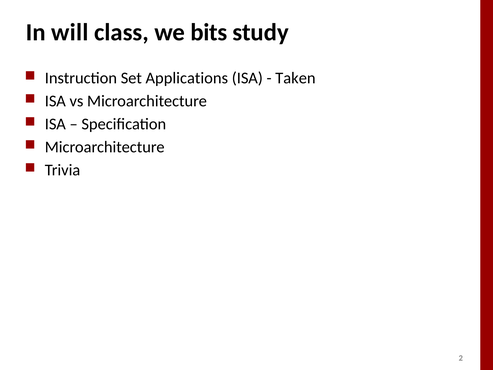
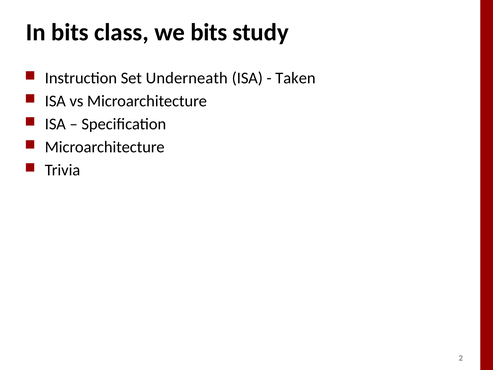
In will: will -> bits (70, 32)
Applications: Applications -> Underneath (187, 78)
